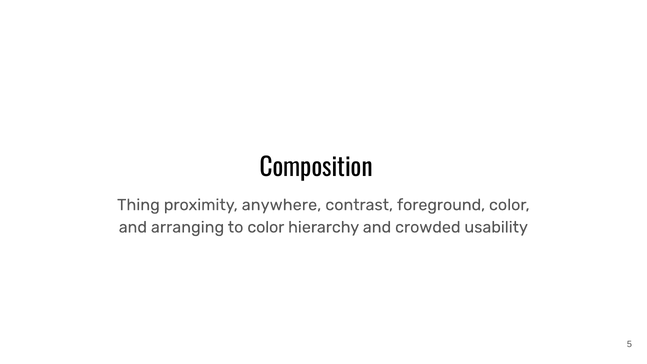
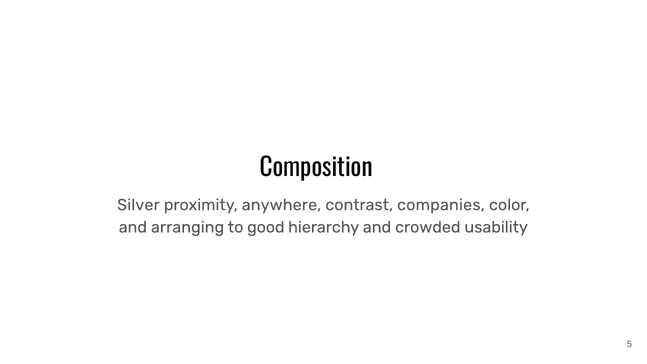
Thing: Thing -> Silver (138, 205)
foreground: foreground -> companies (441, 205)
to color: color -> good (266, 227)
